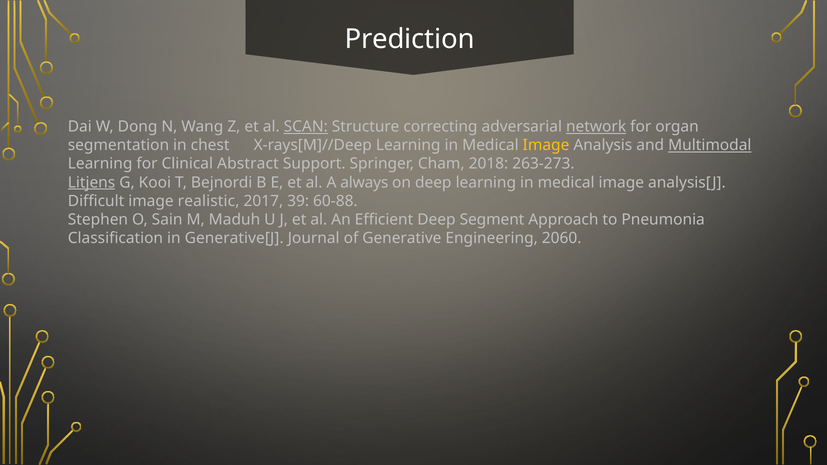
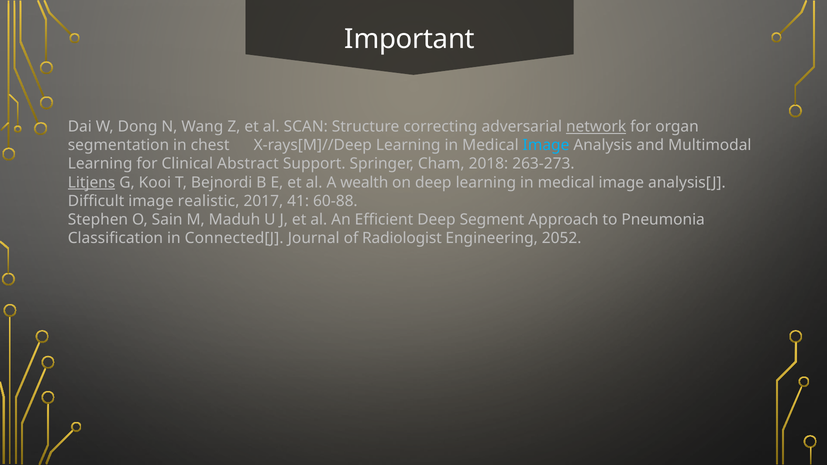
Prediction: Prediction -> Important (410, 39)
SCAN underline: present -> none (306, 127)
Image colour: yellow -> light blue (546, 145)
Multimodal underline: present -> none (710, 145)
always: always -> wealth (364, 182)
39: 39 -> 41 (298, 201)
Generative[J: Generative[J -> Connected[J (234, 238)
Generative: Generative -> Radiologist (402, 238)
2060: 2060 -> 2052 (562, 238)
